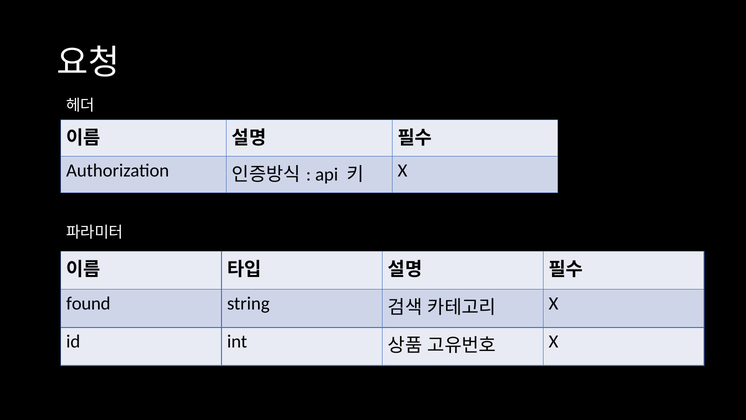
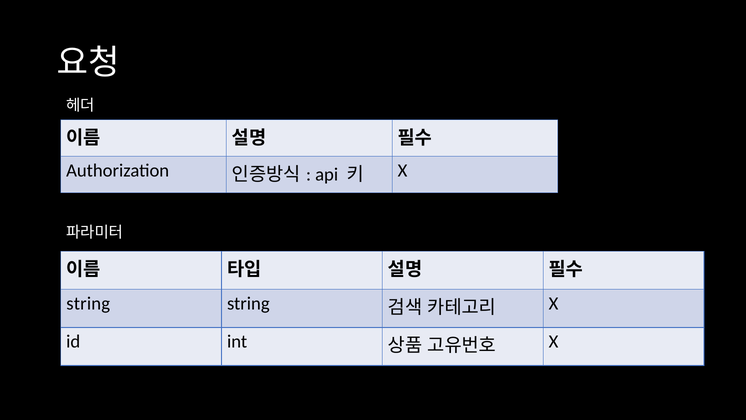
found: found -> string (88, 303)
